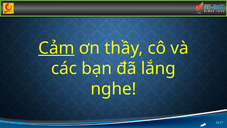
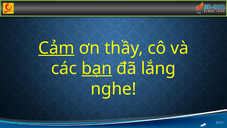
bạn underline: none -> present (97, 68)
